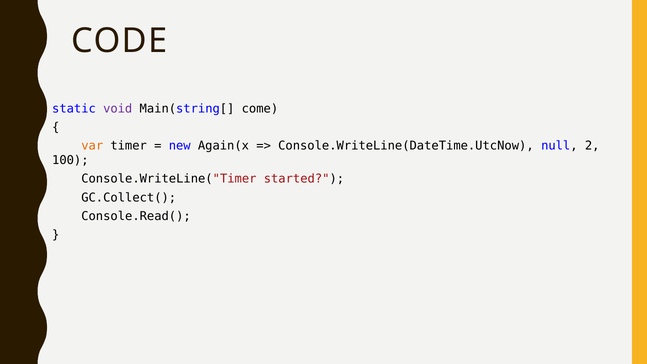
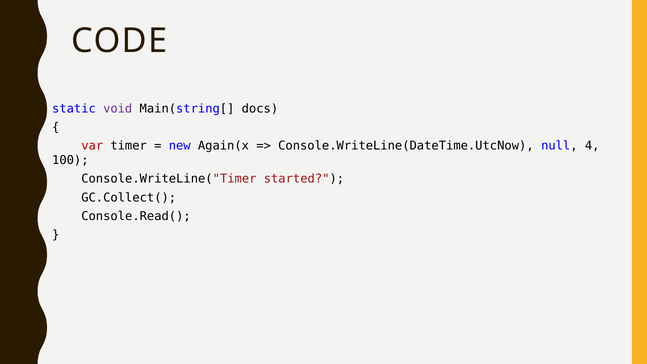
come: come -> docs (260, 109)
var colour: orange -> red (92, 146)
2: 2 -> 4 (592, 146)
